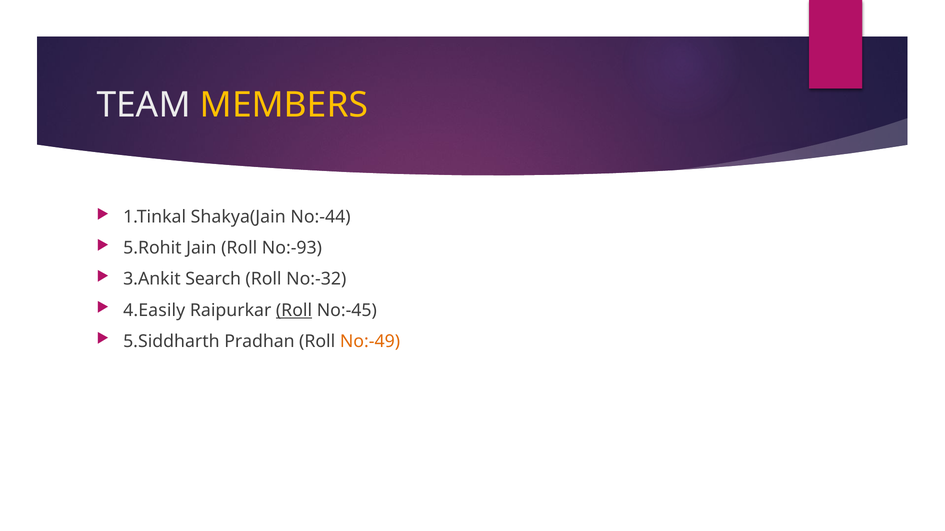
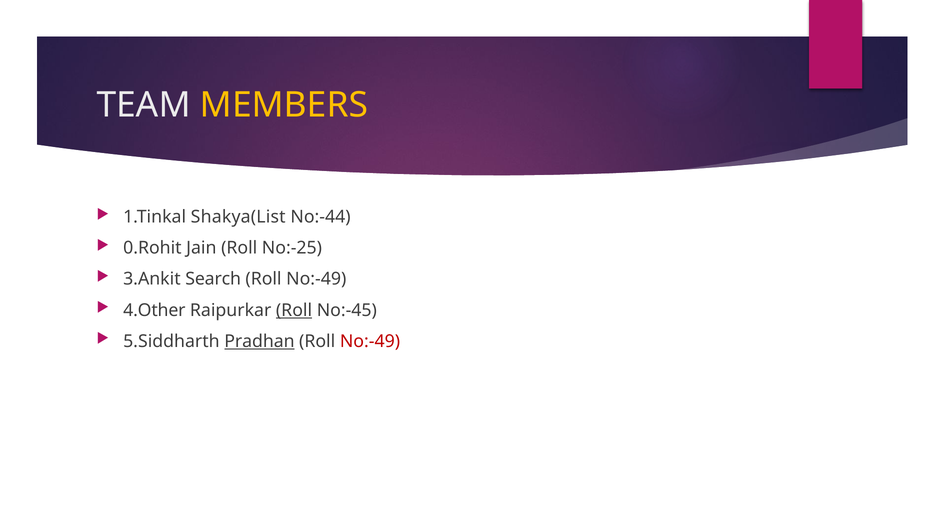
Shakya(Jain: Shakya(Jain -> Shakya(List (238, 217)
5.Rohit: 5.Rohit -> 0.Rohit (152, 248)
No:-93: No:-93 -> No:-25 (292, 248)
No:-32: No:-32 -> No:-49 (316, 279)
4.Easily: 4.Easily -> 4.Other (154, 311)
Pradhan underline: none -> present (259, 342)
No:-49 colour: orange -> red (370, 342)
